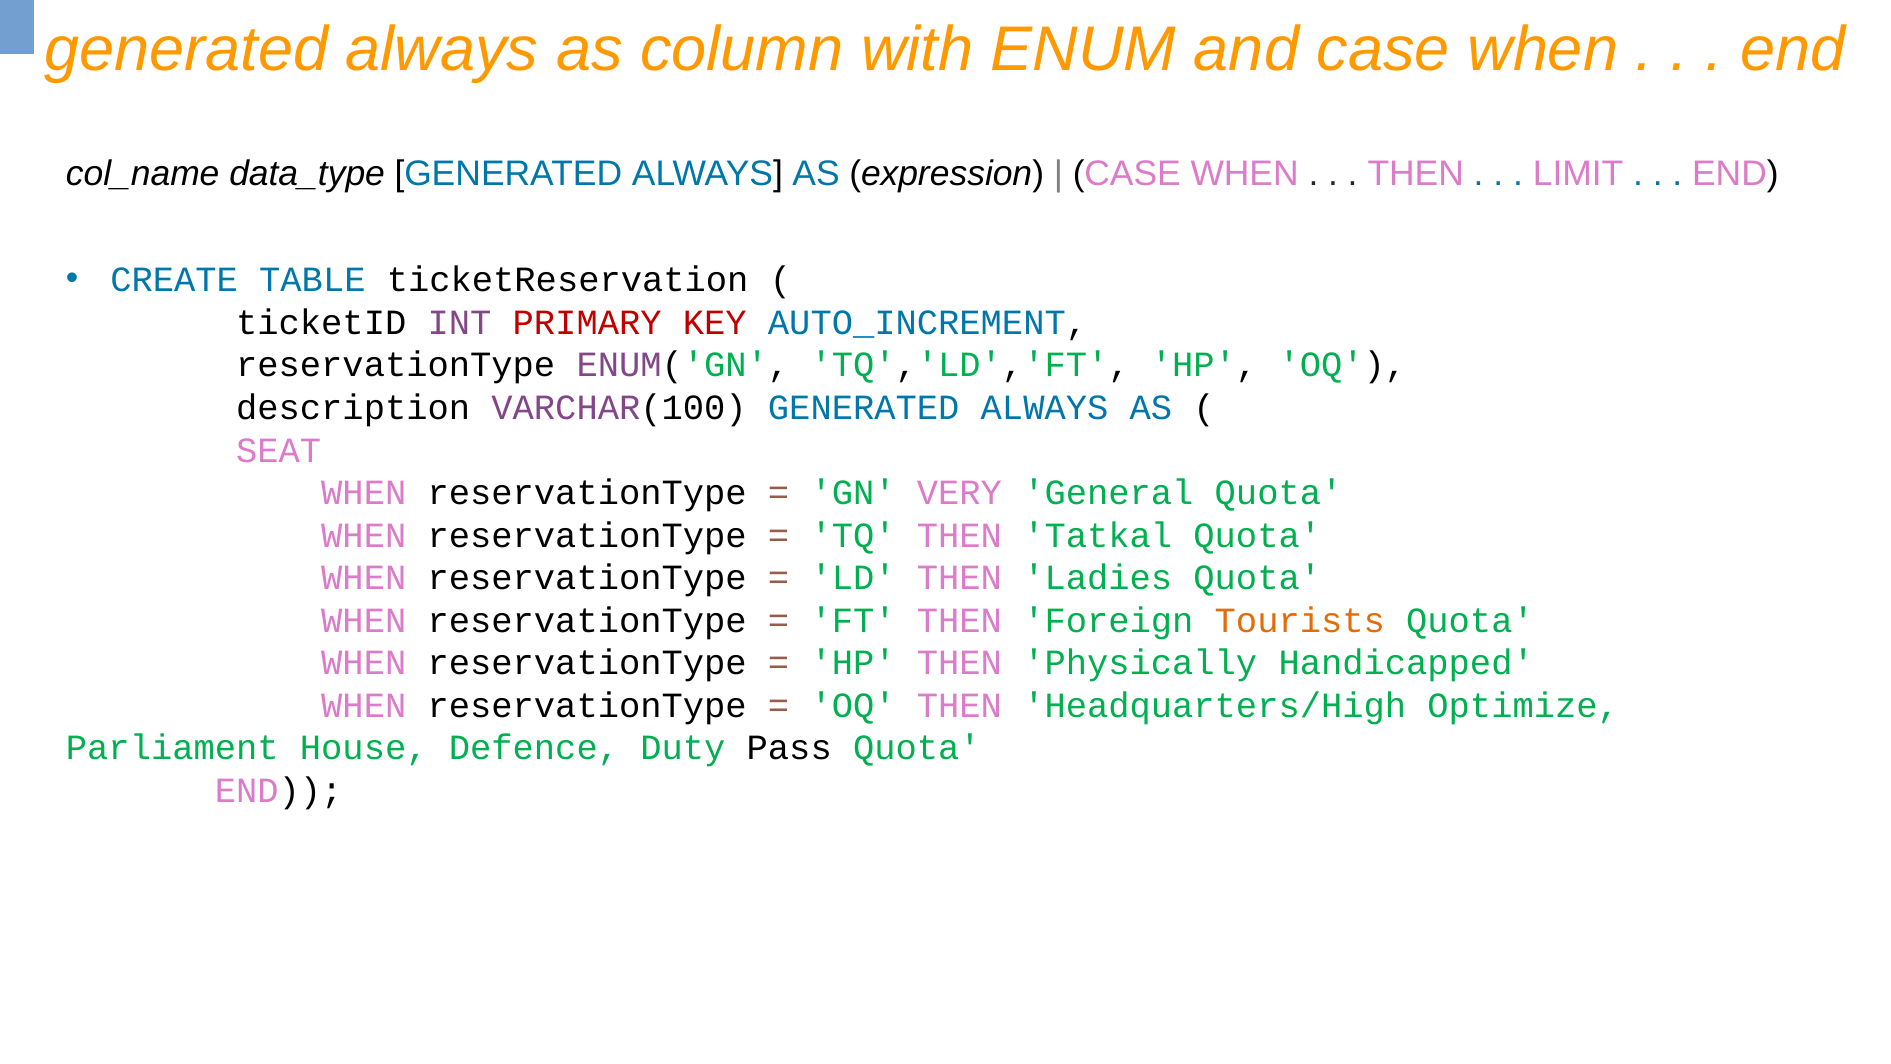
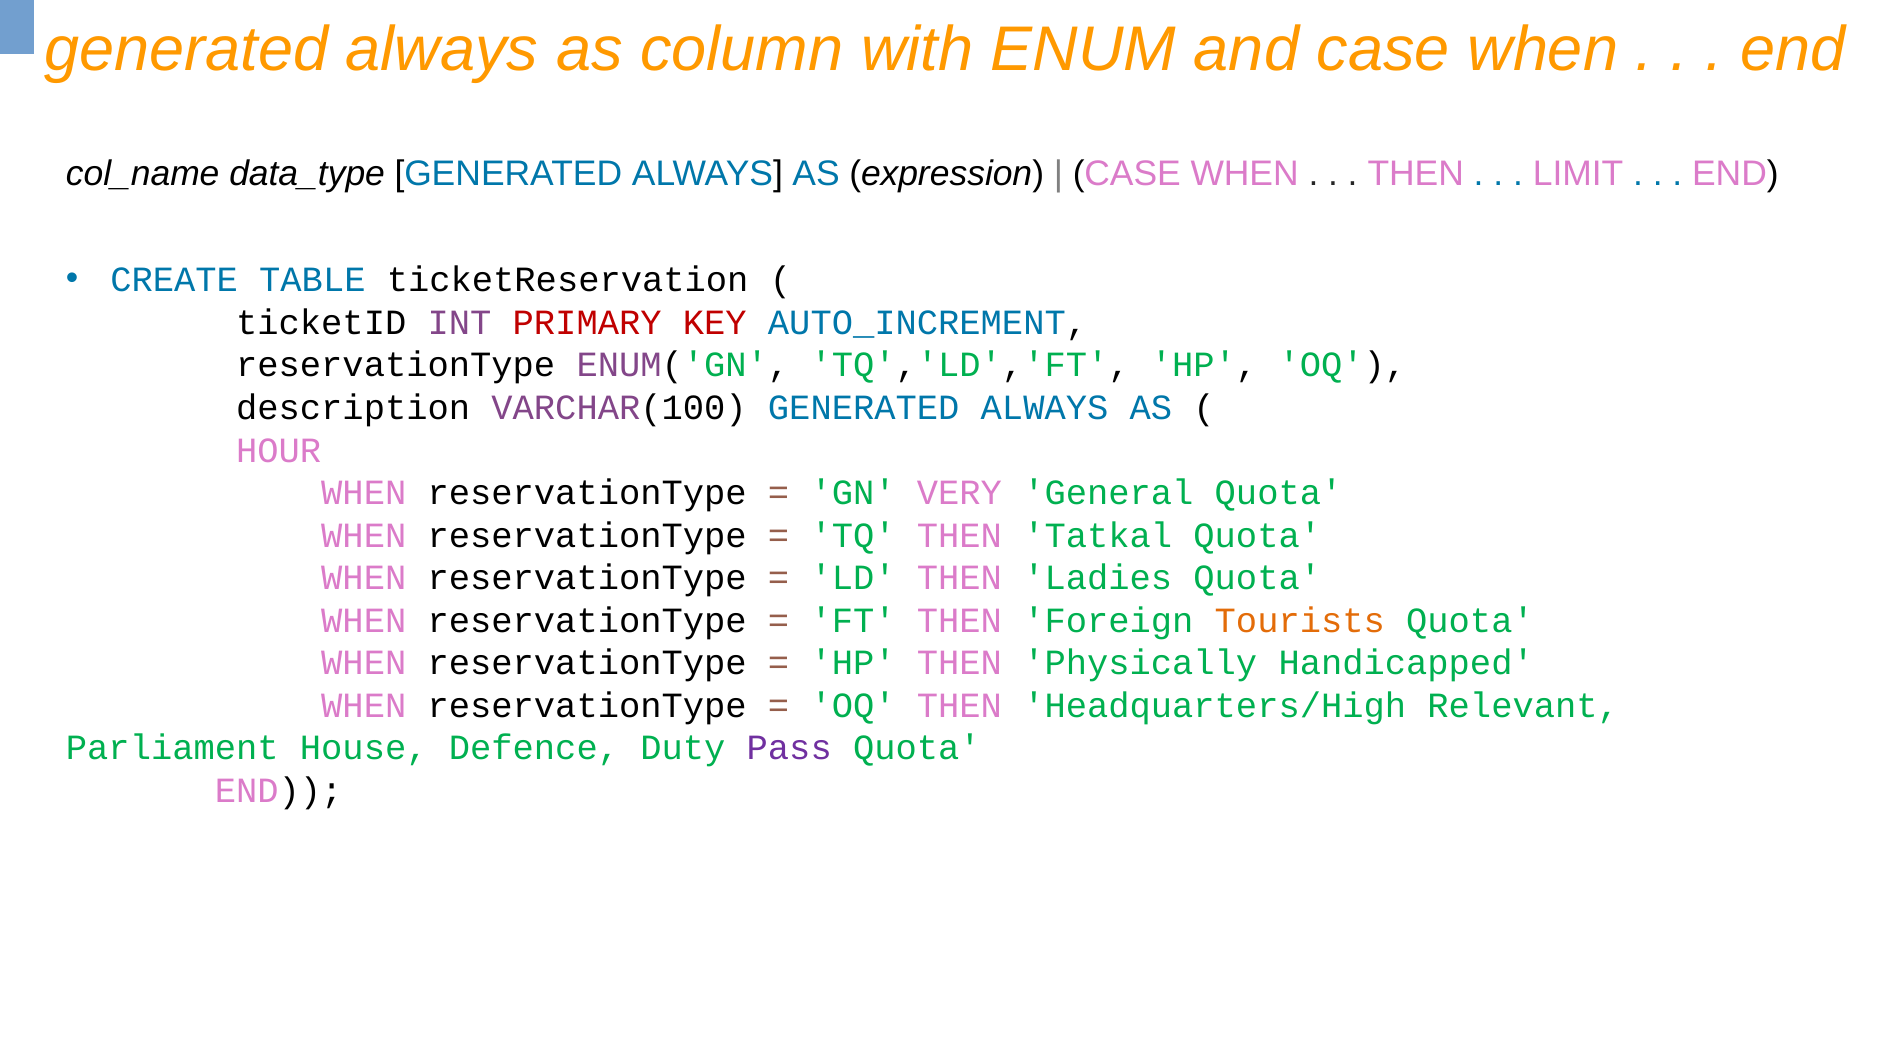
SEAT: SEAT -> HOUR (279, 450)
Optimize: Optimize -> Relevant (1523, 706)
Pass colour: black -> purple (789, 748)
